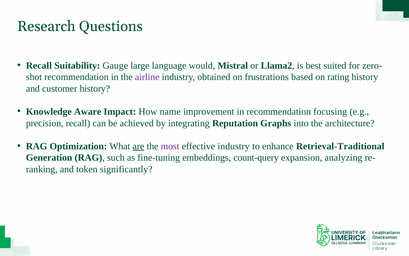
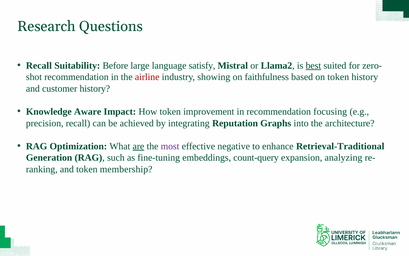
Gauge: Gauge -> Before (115, 65)
would: would -> satisfy (202, 65)
best underline: none -> present (313, 65)
airline colour: purple -> red (147, 77)
obtained: obtained -> showing (214, 77)
frustrations: frustrations -> faithfulness (267, 77)
on rating: rating -> token (338, 77)
How name: name -> token (170, 111)
effective industry: industry -> negative (234, 146)
significantly: significantly -> membership (126, 169)
